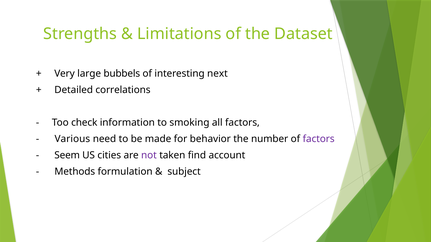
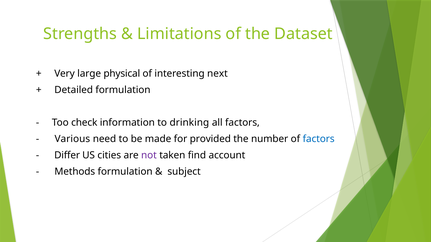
bubbels: bubbels -> physical (122, 74)
Detailed correlations: correlations -> formulation (123, 90)
smoking: smoking -> drinking (189, 123)
behavior: behavior -> provided (210, 139)
factors colour: purple -> blue (319, 139)
Seem: Seem -> Differ (67, 155)
